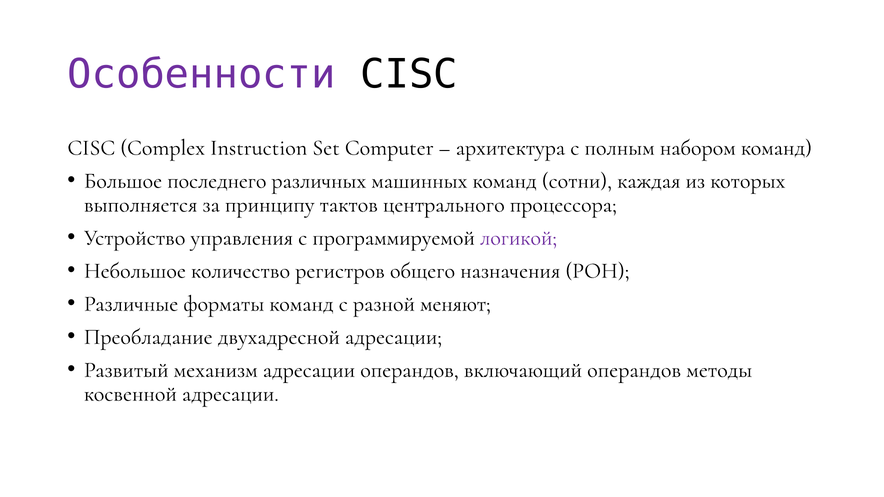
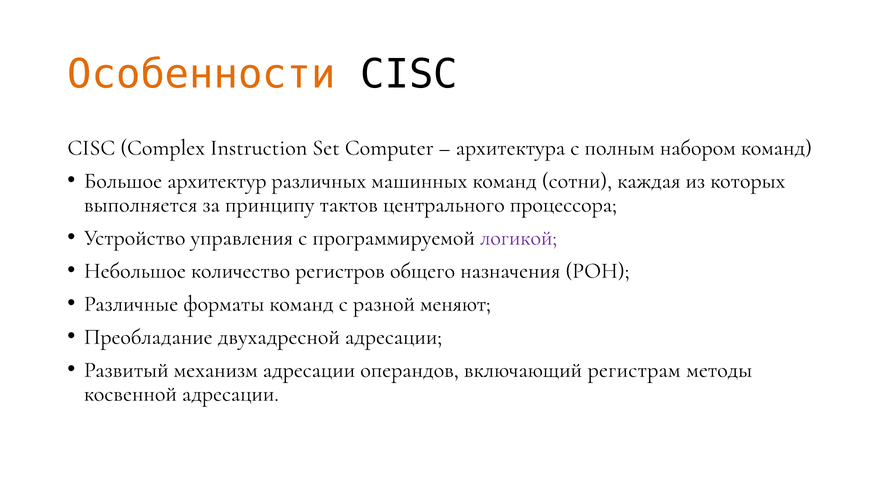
Особенности colour: purple -> orange (201, 74)
последнего: последнего -> архитектур (217, 181)
включающий операндов: операндов -> регистрам (634, 370)
